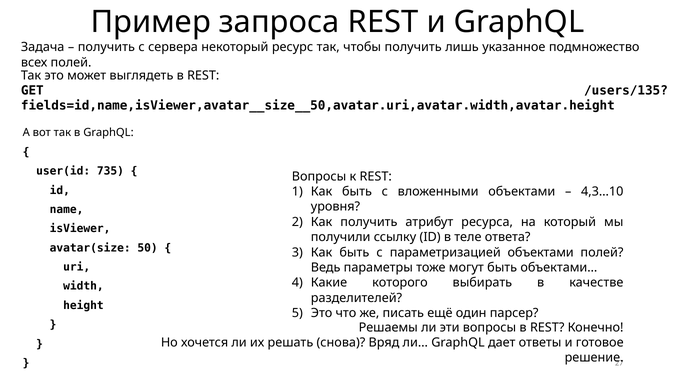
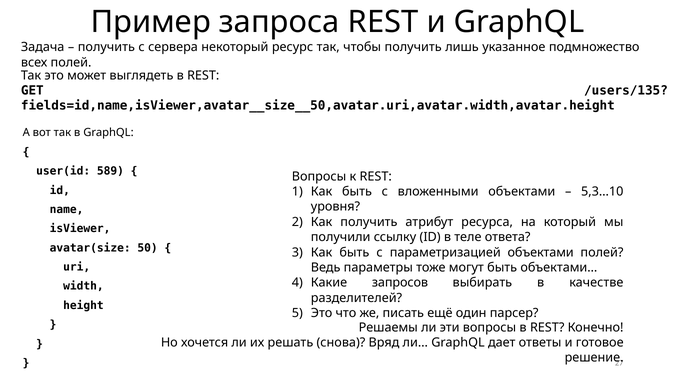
735: 735 -> 589 (110, 171)
4,3…10: 4,3…10 -> 5,3…10 (602, 191)
которого: которого -> запросов (400, 282)
